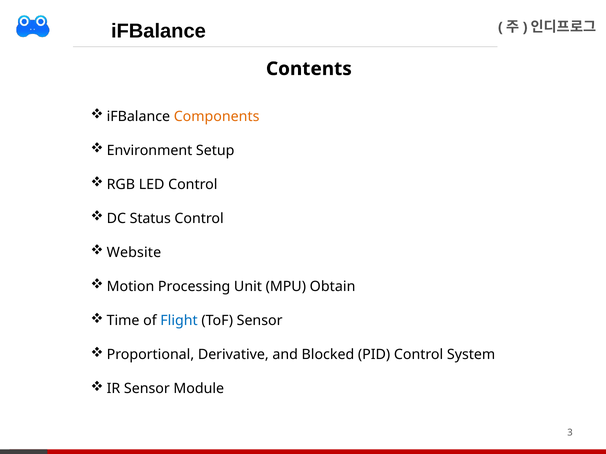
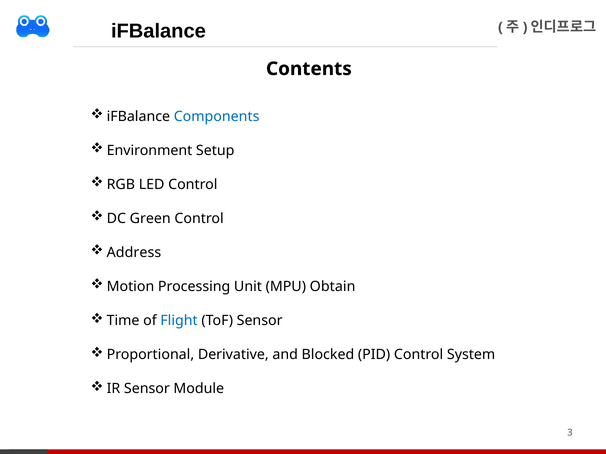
Components colour: orange -> blue (217, 116)
Status: Status -> Green (150, 219)
Website: Website -> Address (134, 253)
